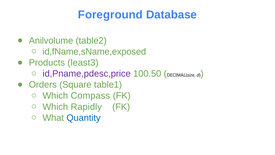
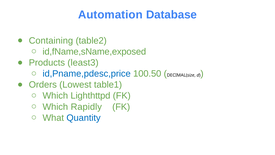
Foreground: Foreground -> Automation (110, 15)
Anilvolume: Anilvolume -> Containing (51, 41)
id,Pname,pdesc,price colour: purple -> blue (87, 74)
Square: Square -> Lowest (75, 85)
Compass: Compass -> Lighthttpd (90, 96)
